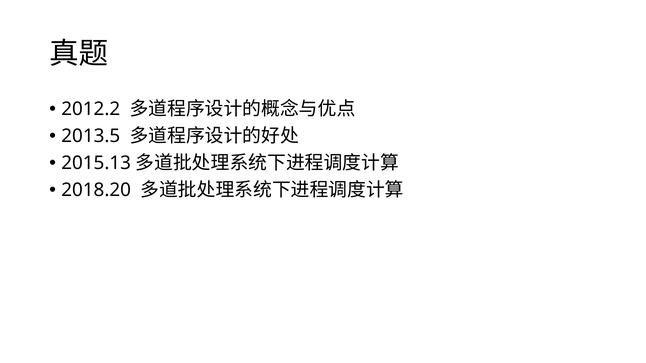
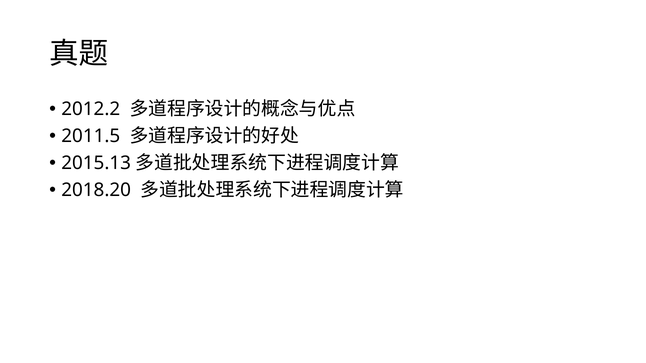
2013.5: 2013.5 -> 2011.5 (91, 136)
